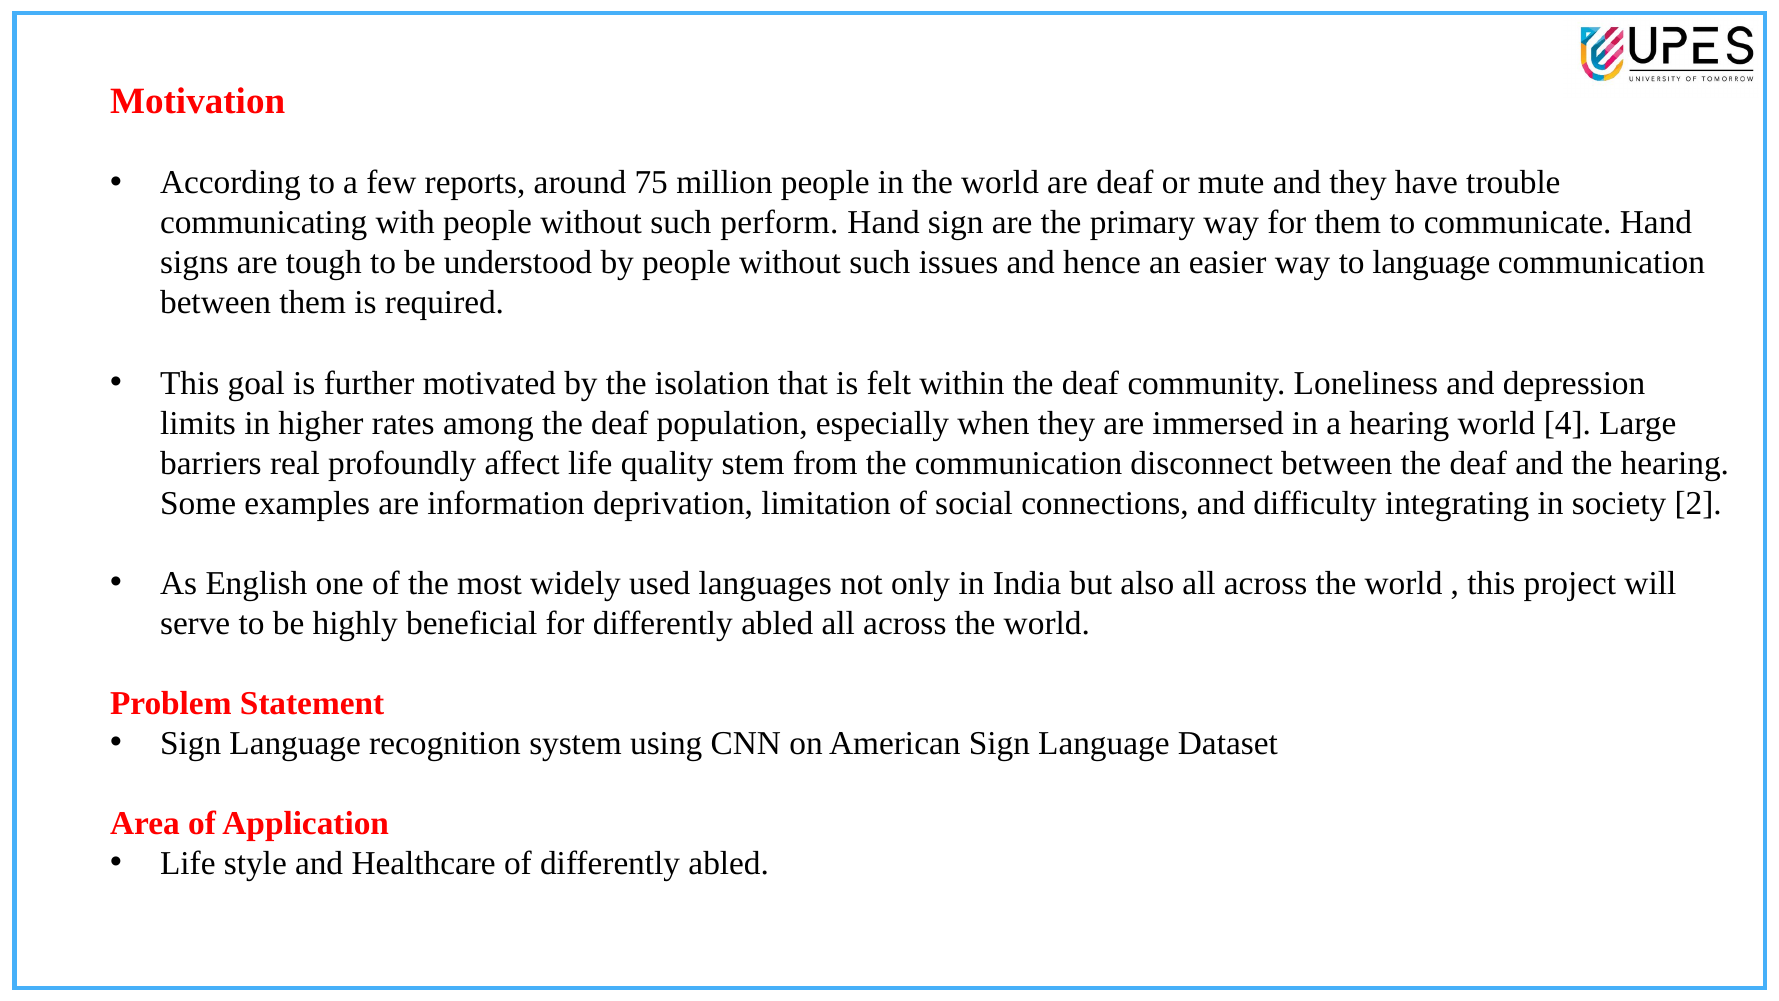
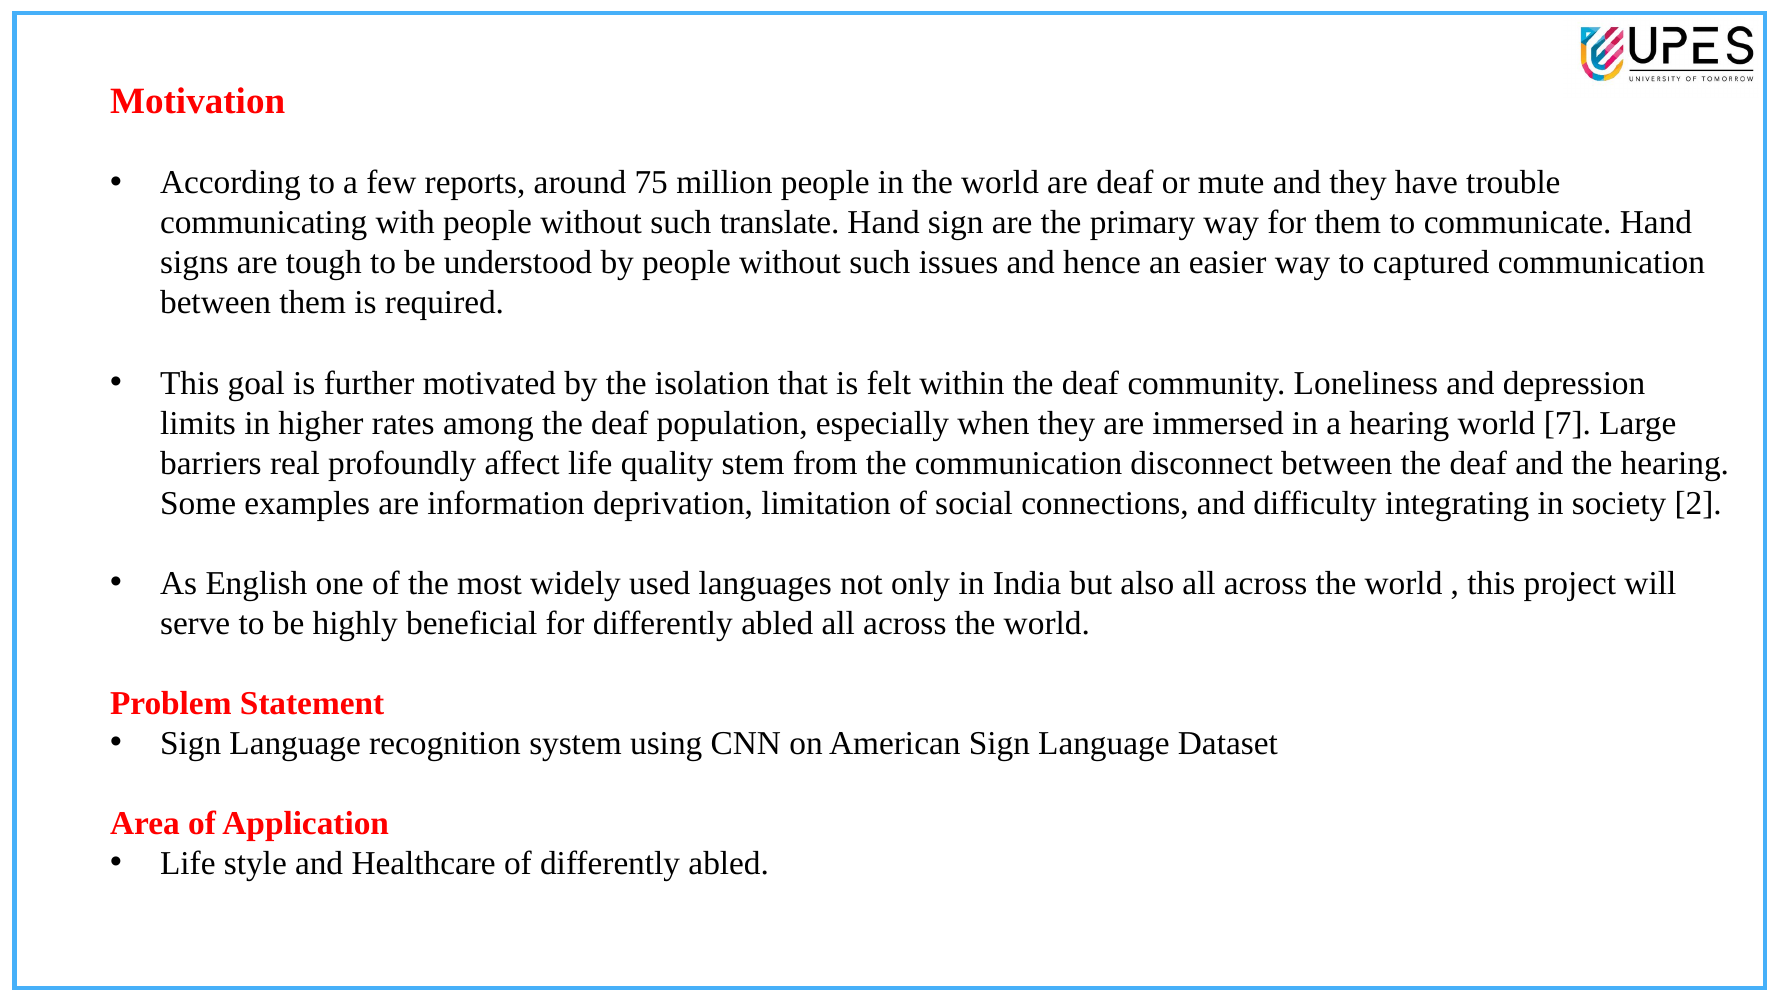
perform: perform -> translate (780, 223)
to language: language -> captured (1431, 263)
4: 4 -> 7 (1567, 423)
